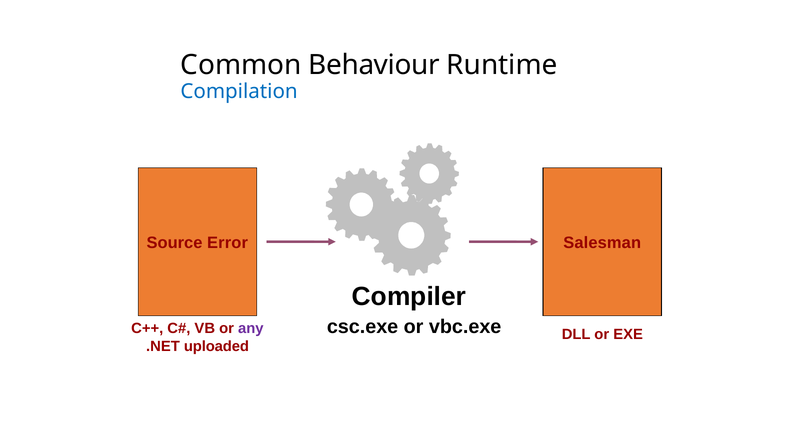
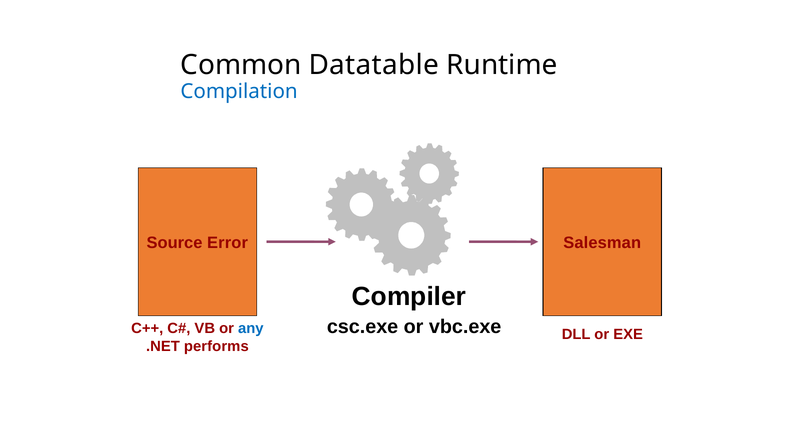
Behaviour: Behaviour -> Datatable (374, 65)
any colour: purple -> blue (251, 329)
uploaded: uploaded -> performs (216, 347)
